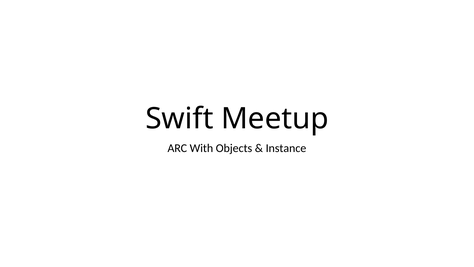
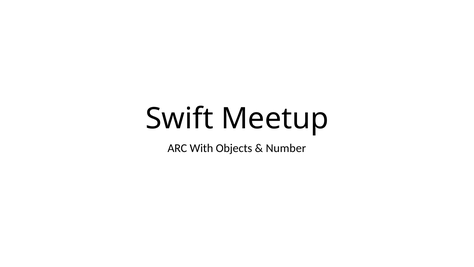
Instance: Instance -> Number (286, 148)
